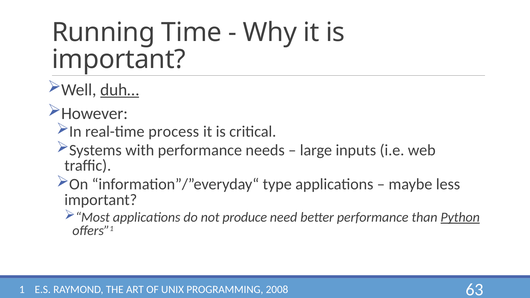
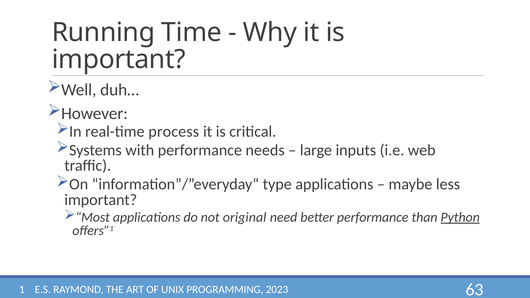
duh… underline: present -> none (120, 90)
produce: produce -> original (245, 217)
2008: 2008 -> 2023 (277, 290)
